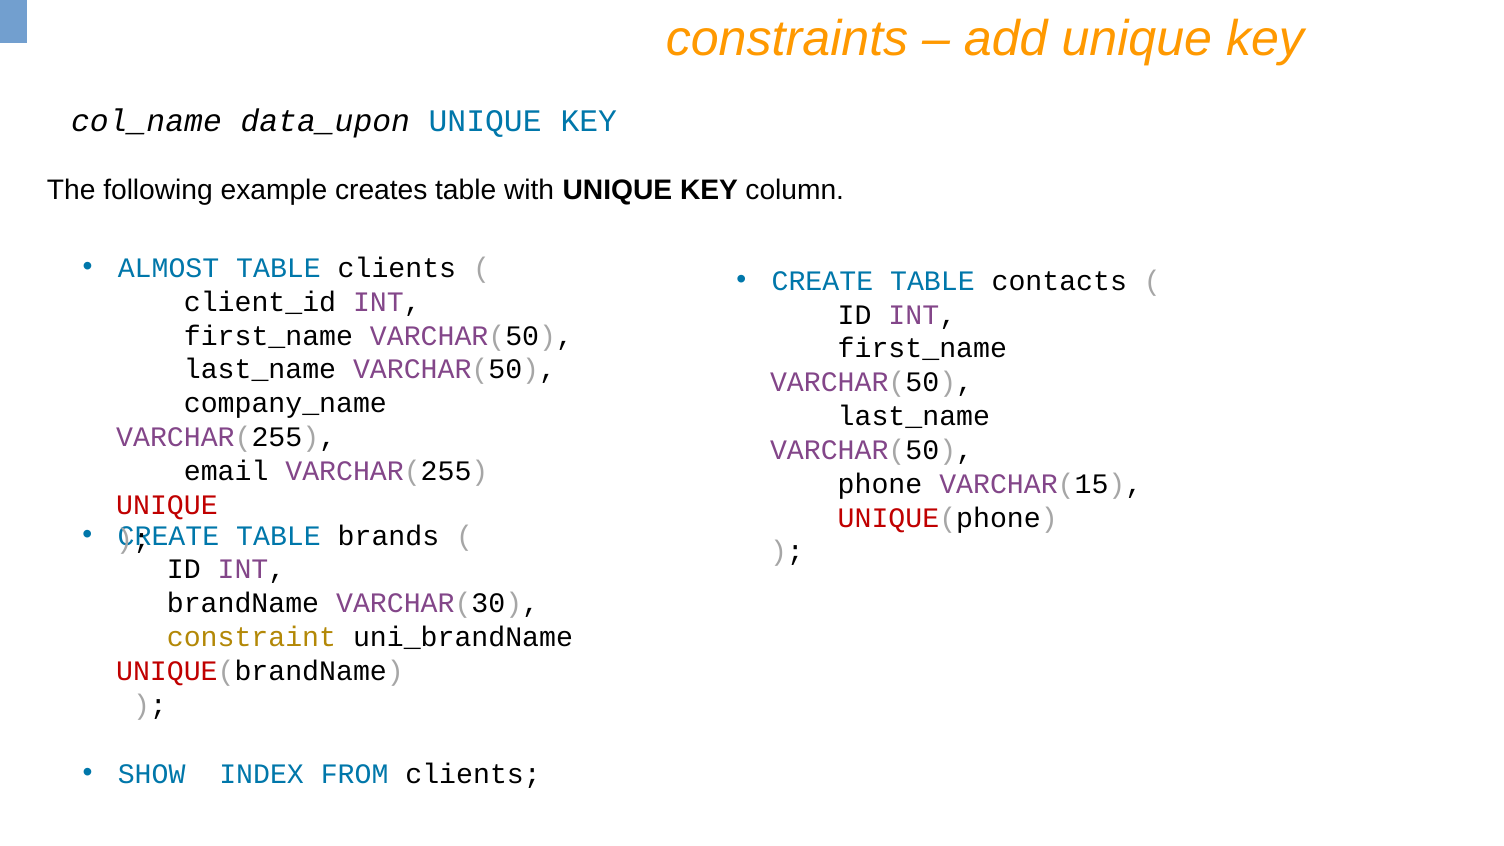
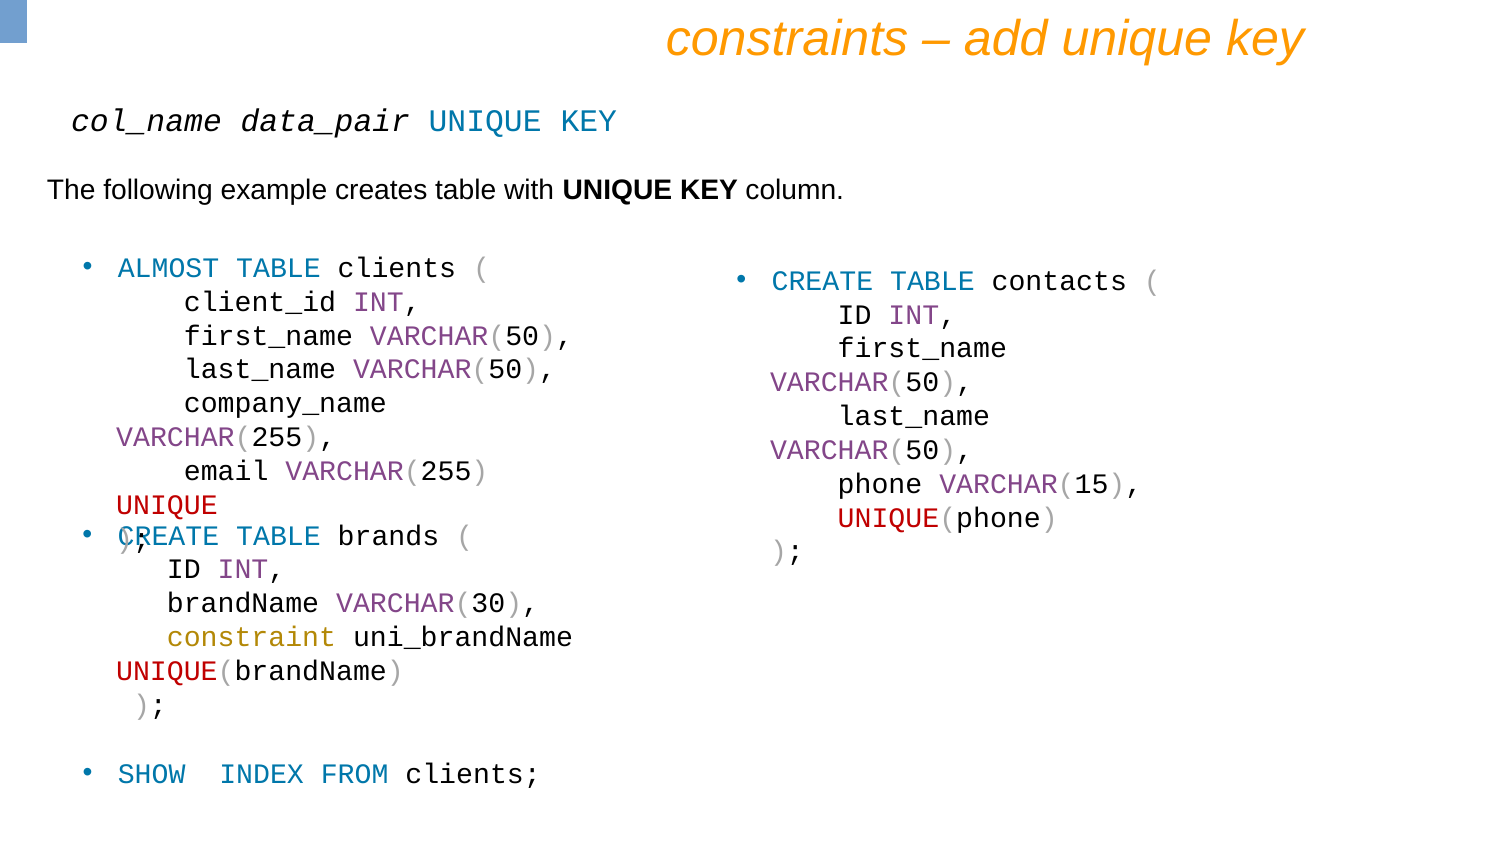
data_upon: data_upon -> data_pair (325, 121)
